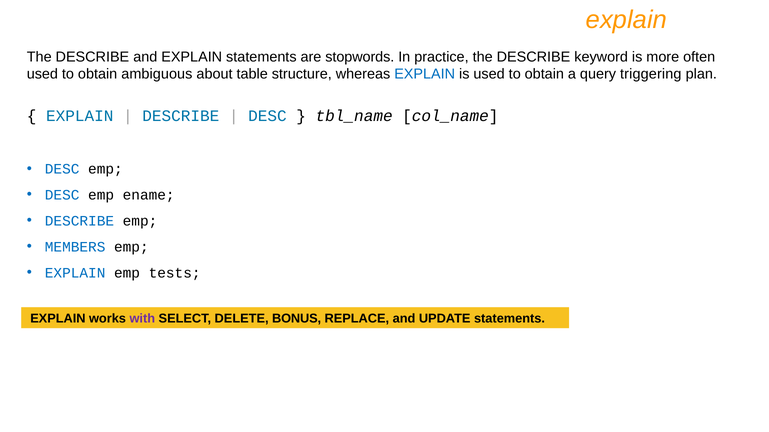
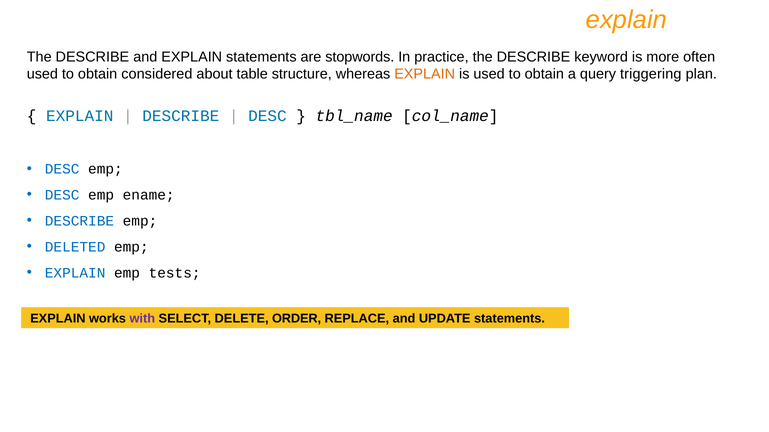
ambiguous: ambiguous -> considered (157, 74)
EXPLAIN colour: blue -> orange (425, 74)
MEMBERS: MEMBERS -> DELETED (75, 247)
BONUS: BONUS -> ORDER (297, 319)
